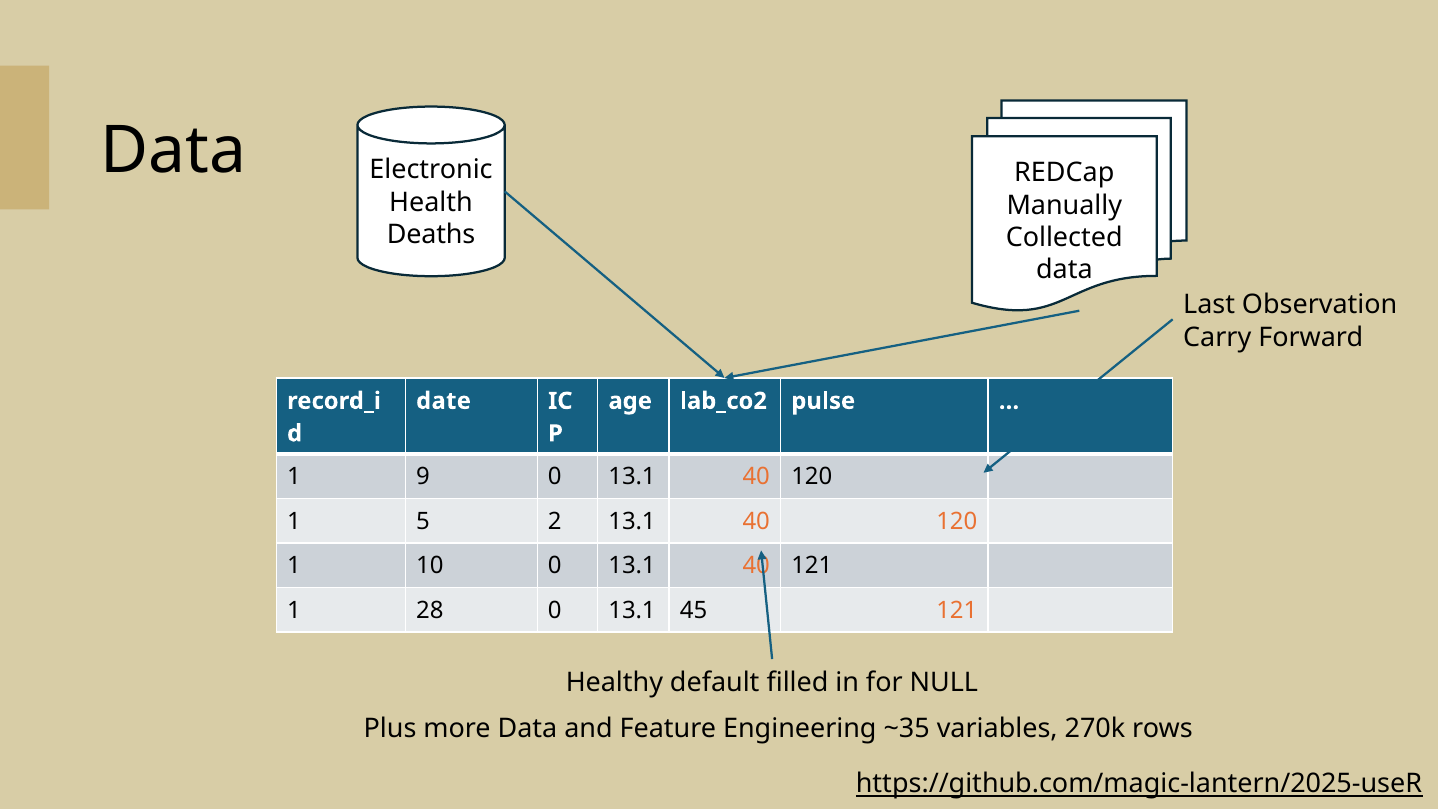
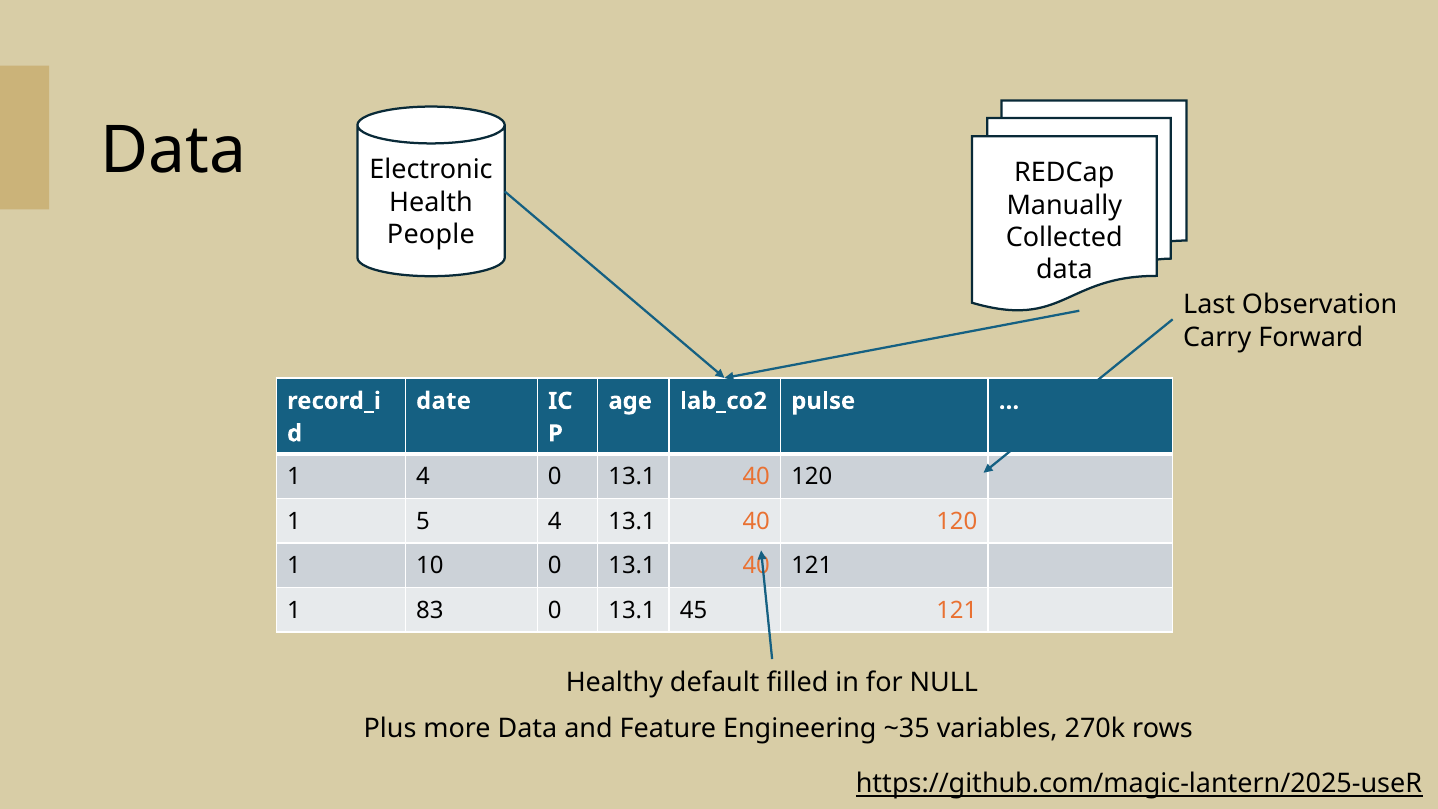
Deaths: Deaths -> People (431, 235)
1 9: 9 -> 4 (423, 477)
5 2: 2 -> 4 (555, 521)
28: 28 -> 83 (430, 610)
